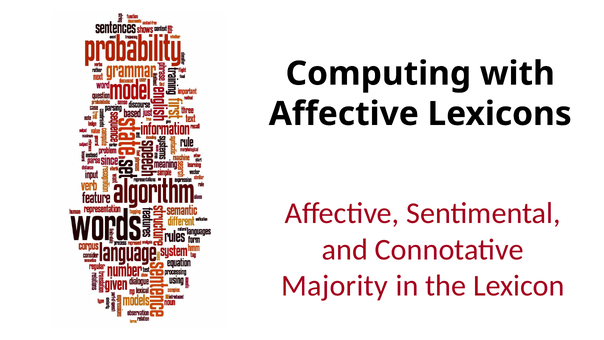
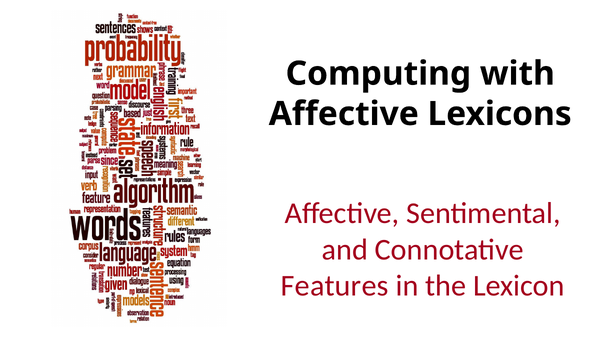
Majority: Majority -> Features (335, 286)
